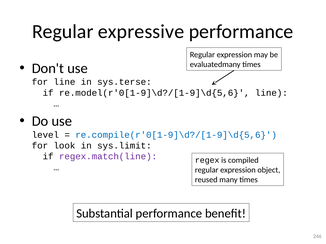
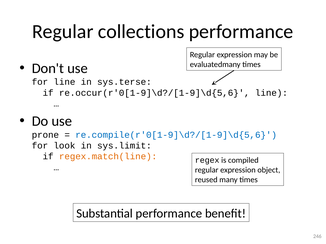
expressive: expressive -> collections (141, 32)
re.model(r'0[1-9]\d?/[1-9]\d{5,6: re.model(r'0[1-9]\d?/[1-9]\d{5,6 -> re.occur(r'0[1-9]\d?/[1-9]\d{5,6 (154, 93)
level: level -> prone (45, 135)
regex.match(line colour: purple -> orange (108, 157)
